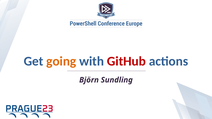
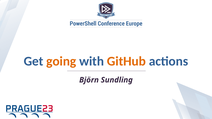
GitHub colour: red -> orange (126, 61)
